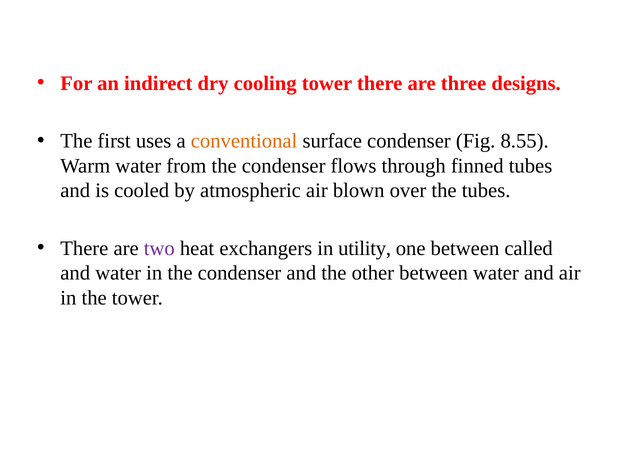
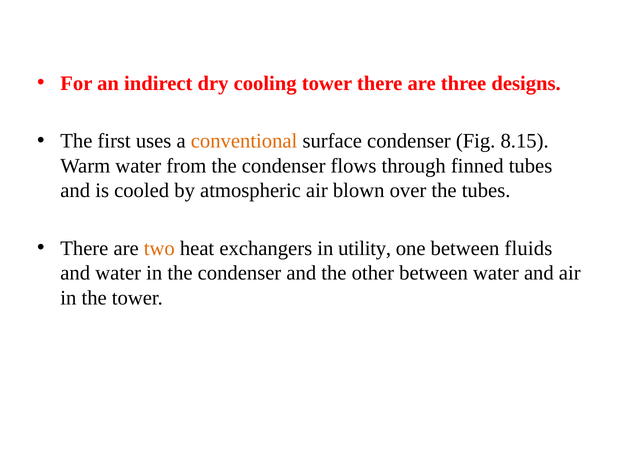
8.55: 8.55 -> 8.15 (525, 141)
two colour: purple -> orange (159, 248)
called: called -> fluids (528, 248)
